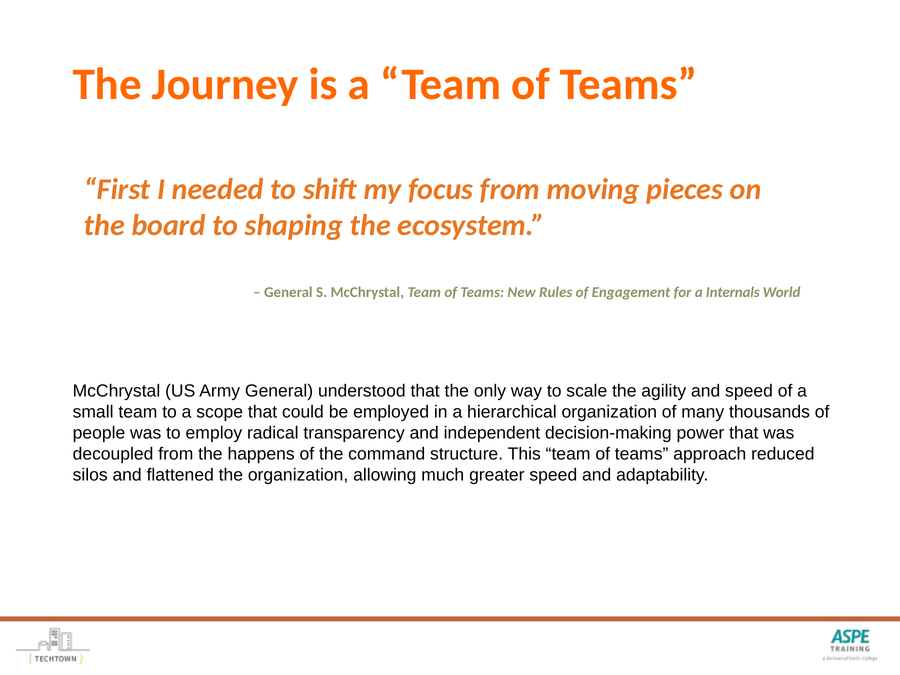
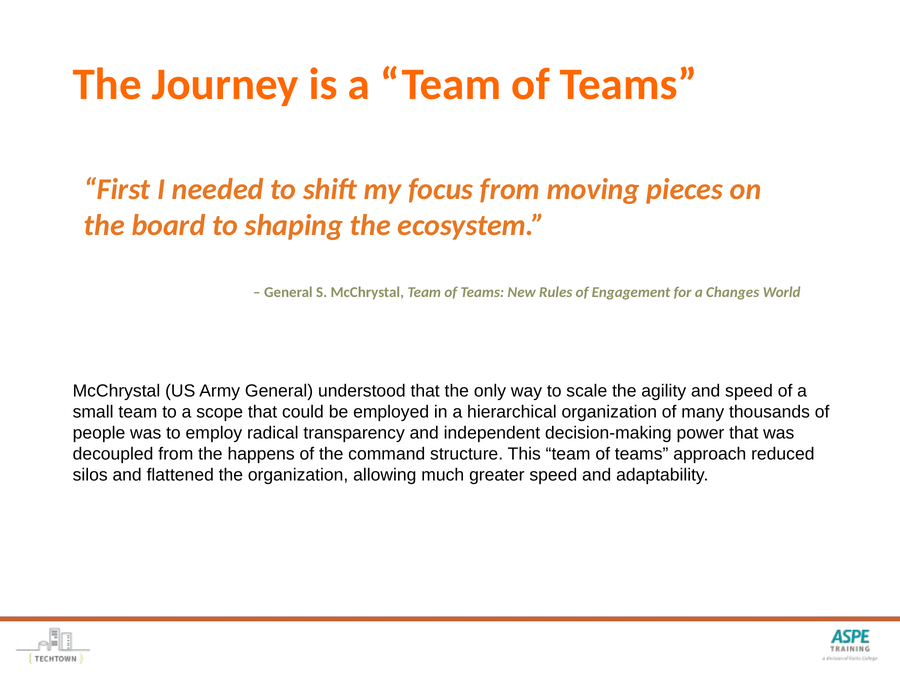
Internals: Internals -> Changes (733, 292)
